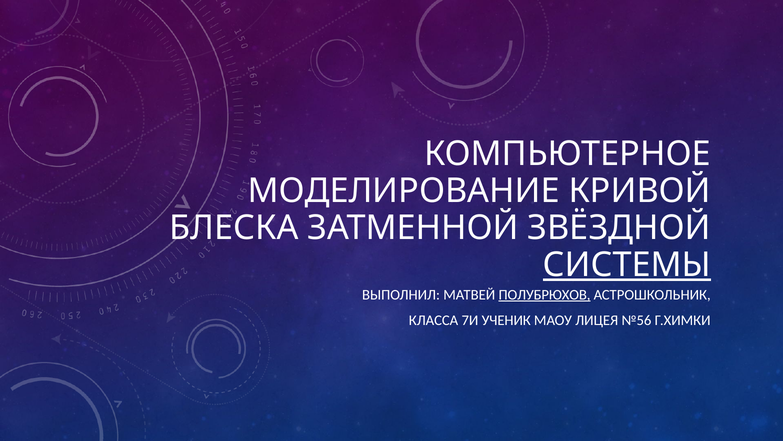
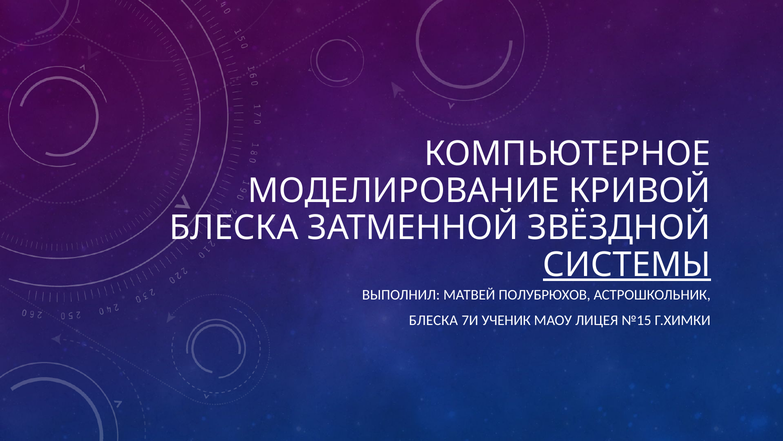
ПОЛУБРЮХОВ underline: present -> none (544, 294)
КЛАССА: КЛАССА -> БЛЕСКА (433, 320)
№56: №56 -> №15 (636, 320)
